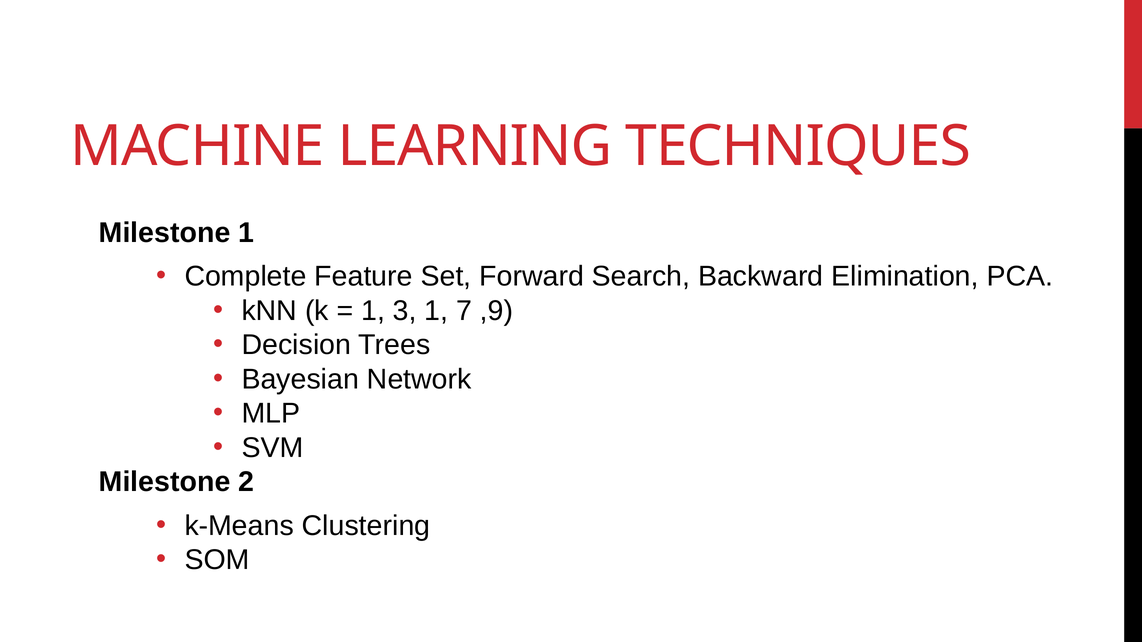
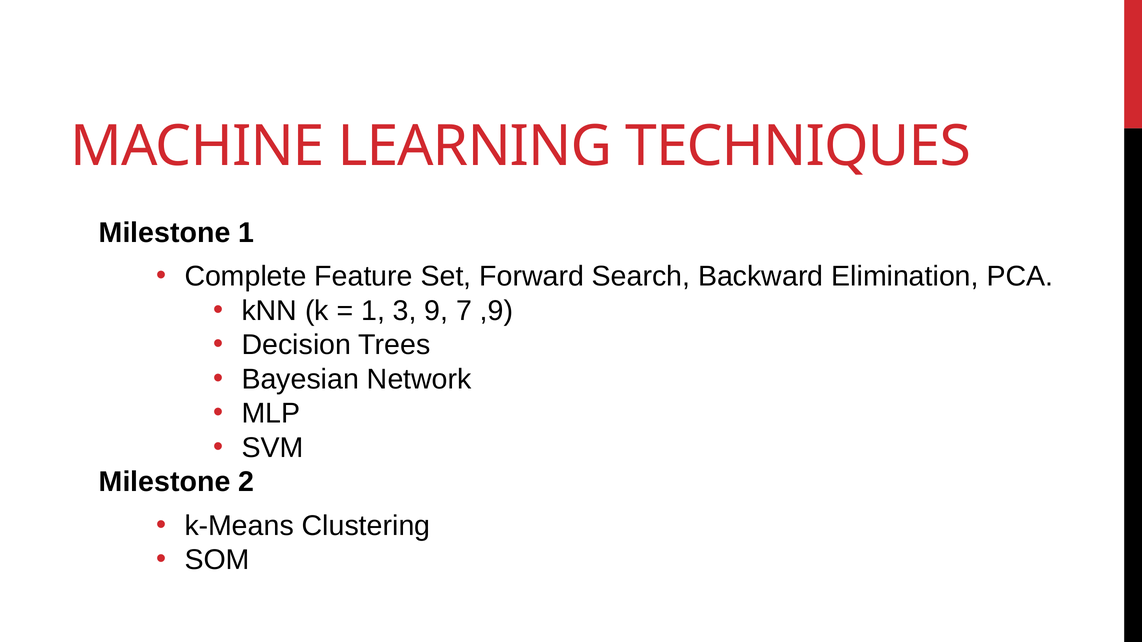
3 1: 1 -> 9 (436, 311)
